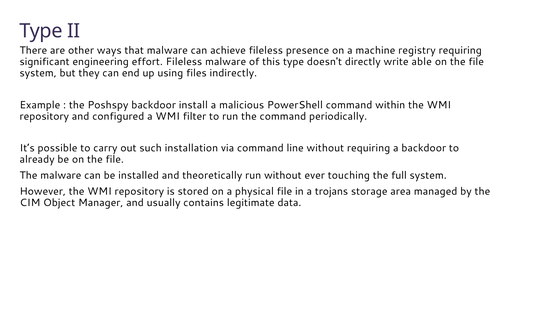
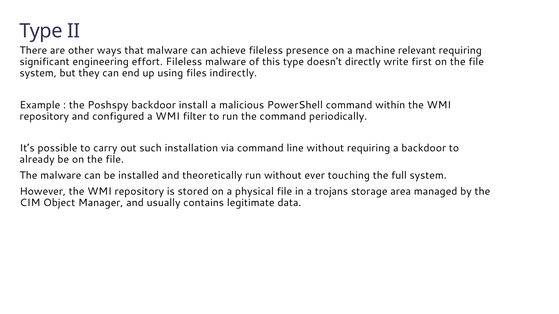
registry: registry -> relevant (417, 51)
able: able -> first (422, 62)
